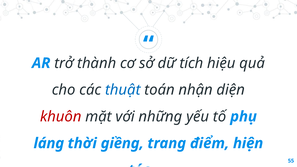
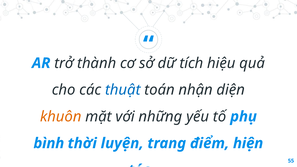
khuôn colour: red -> orange (61, 117)
láng: láng -> bình (49, 143)
giềng: giềng -> luyện (122, 143)
